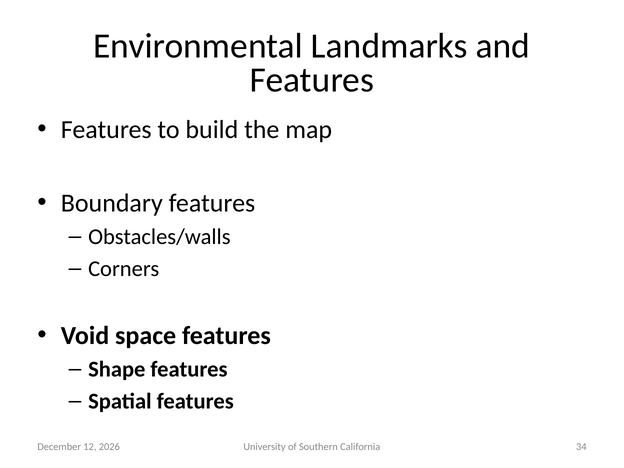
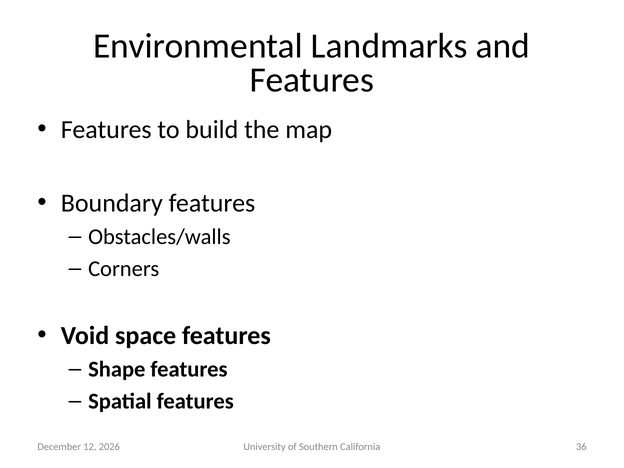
34: 34 -> 36 (581, 447)
